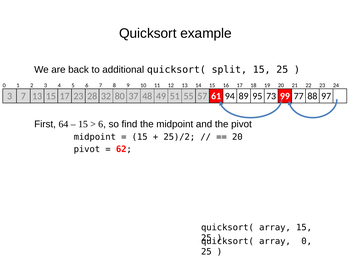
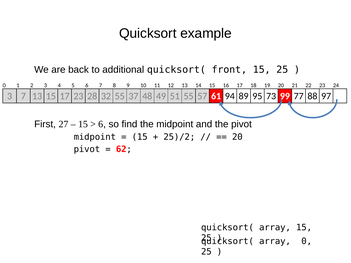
split: split -> front (229, 70)
32 80: 80 -> 55 (120, 96)
64: 64 -> 27 (63, 124)
